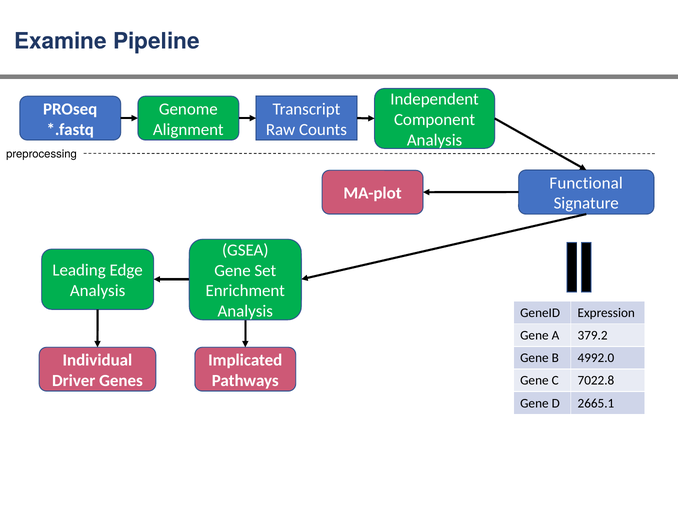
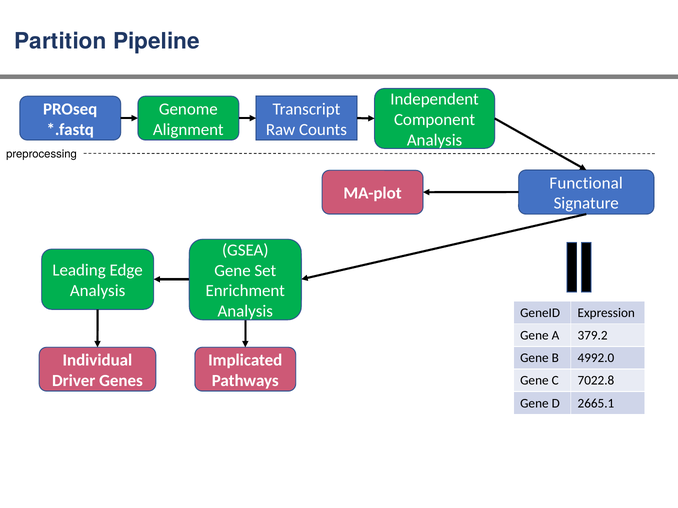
Examine: Examine -> Partition (60, 42)
